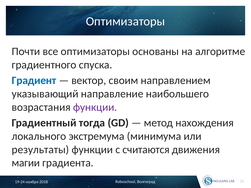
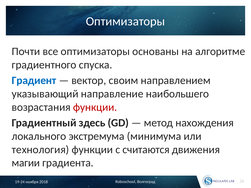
функции colour: purple -> red (95, 107)
тогда: тогда -> здесь (92, 123)
результаты: результаты -> технология (40, 150)
